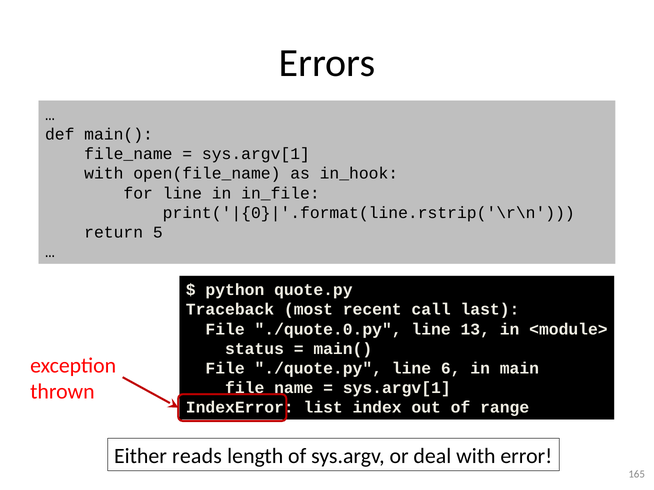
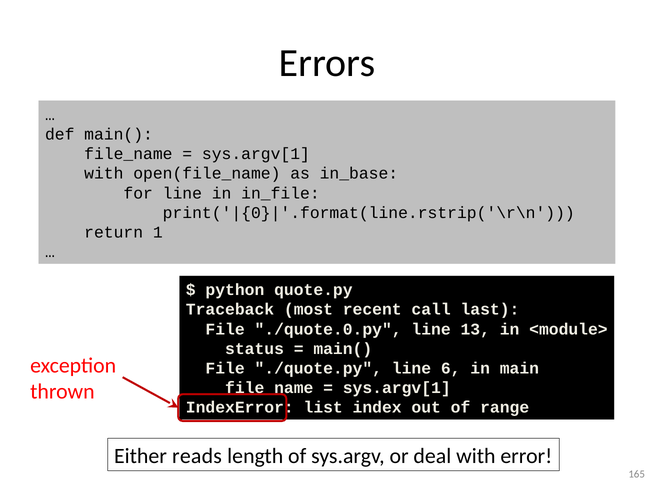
in_hook: in_hook -> in_base (359, 174)
5: 5 -> 1 (158, 233)
